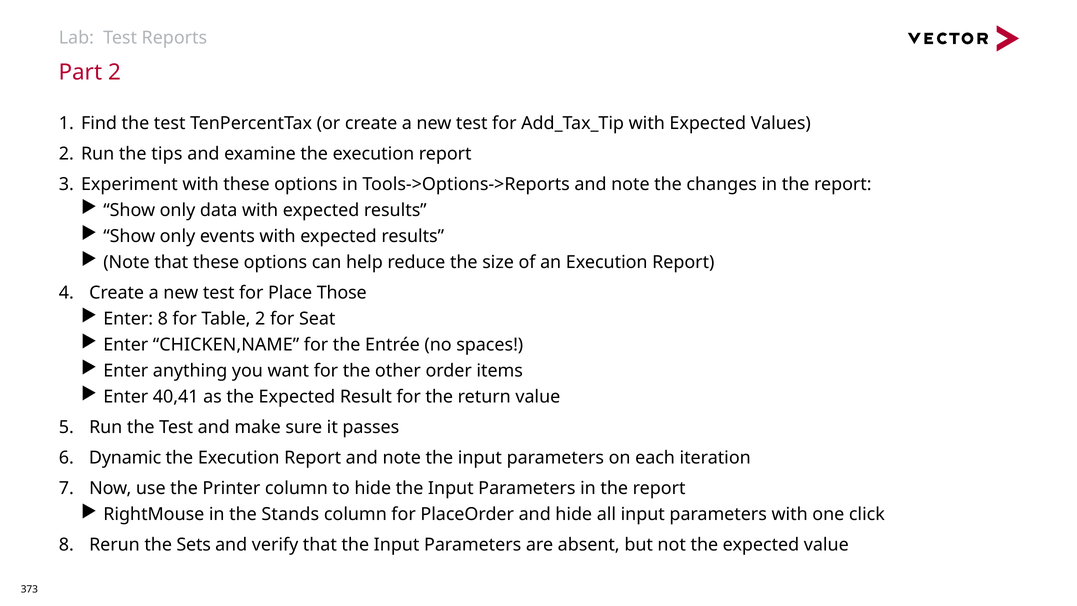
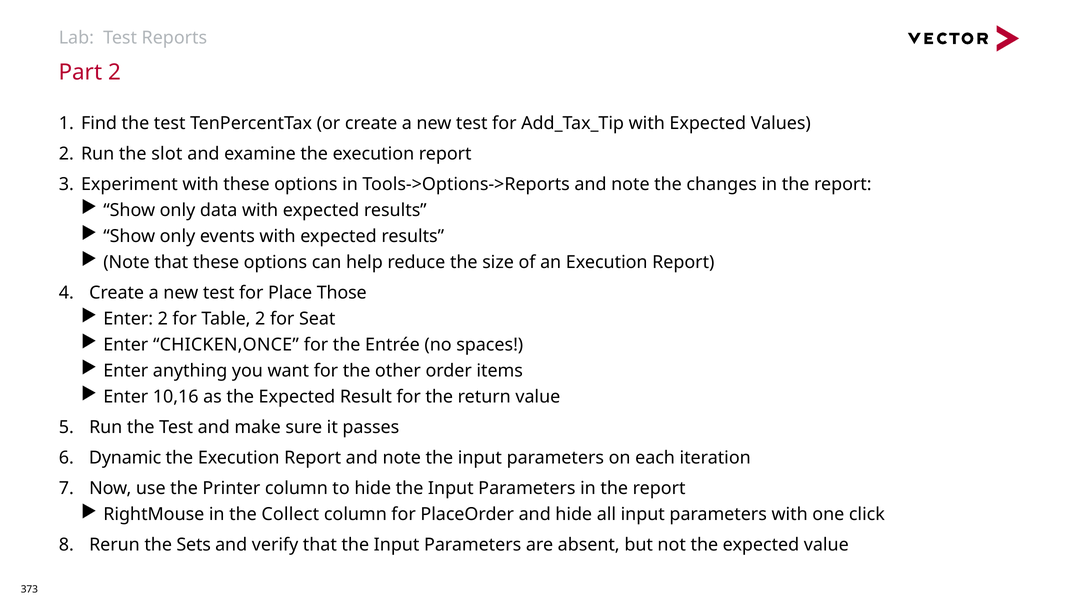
tips: tips -> slot (167, 154)
Enter 8: 8 -> 2 (163, 319)
CHICKEN,NAME: CHICKEN,NAME -> CHICKEN,ONCE (226, 345)
40,41: 40,41 -> 10,16 (176, 397)
Stands: Stands -> Collect (290, 514)
